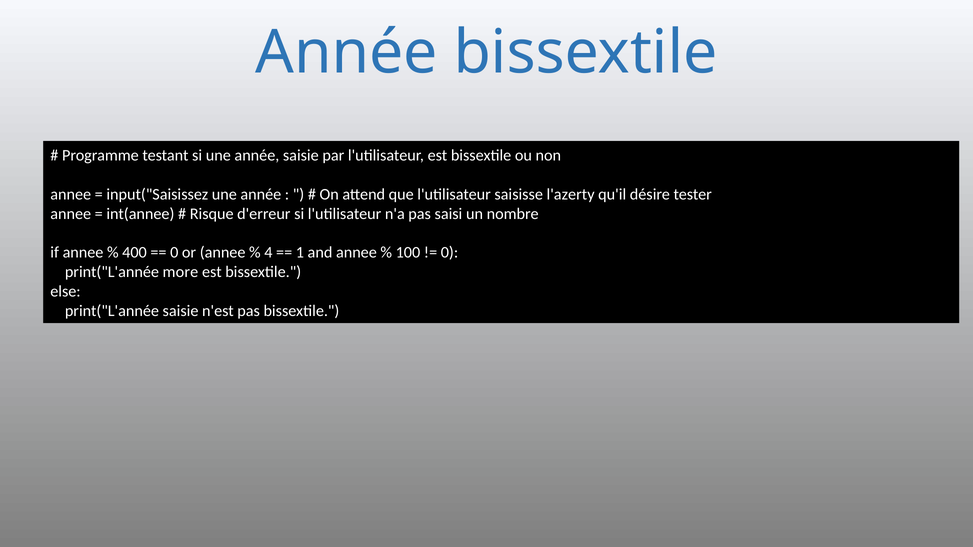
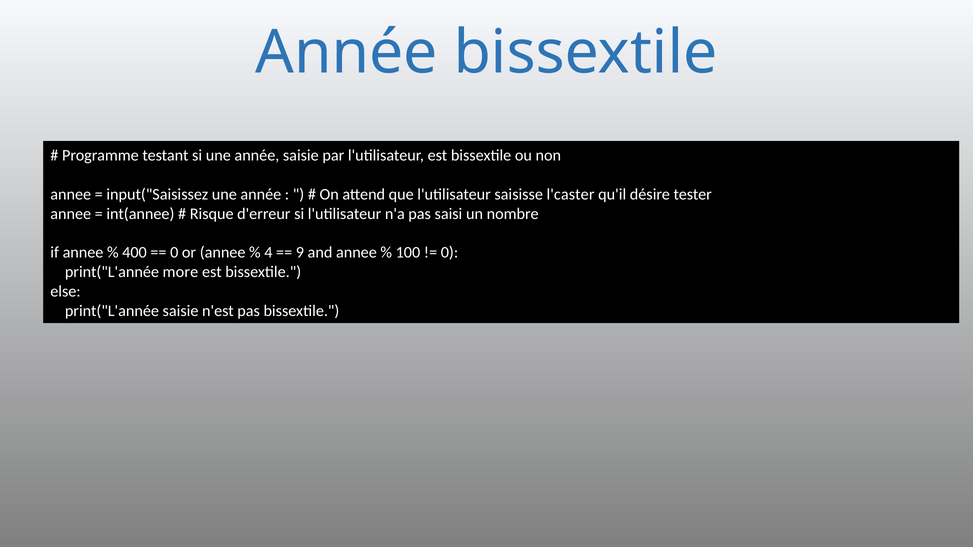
l'azerty: l'azerty -> l'caster (571, 194)
1: 1 -> 9 (300, 253)
